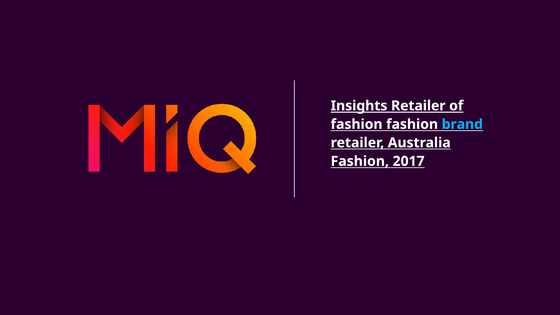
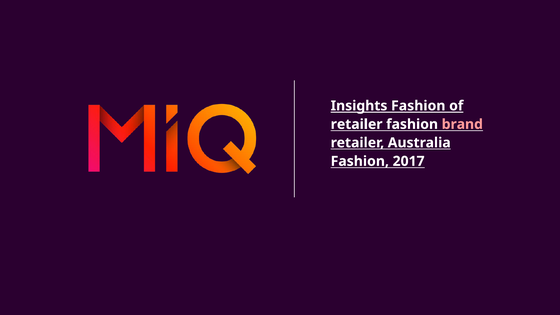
Insights Retailer: Retailer -> Fashion (418, 106)
fashion: fashion -> retailer (357, 124)
brand colour: light blue -> pink (462, 124)
